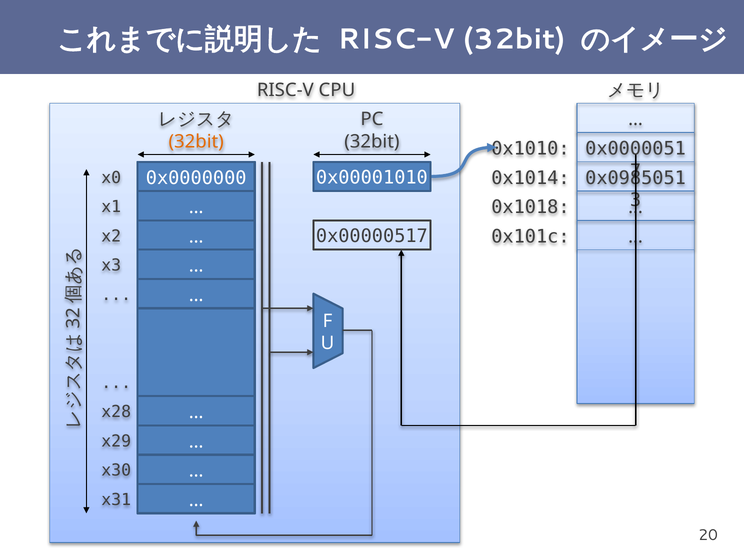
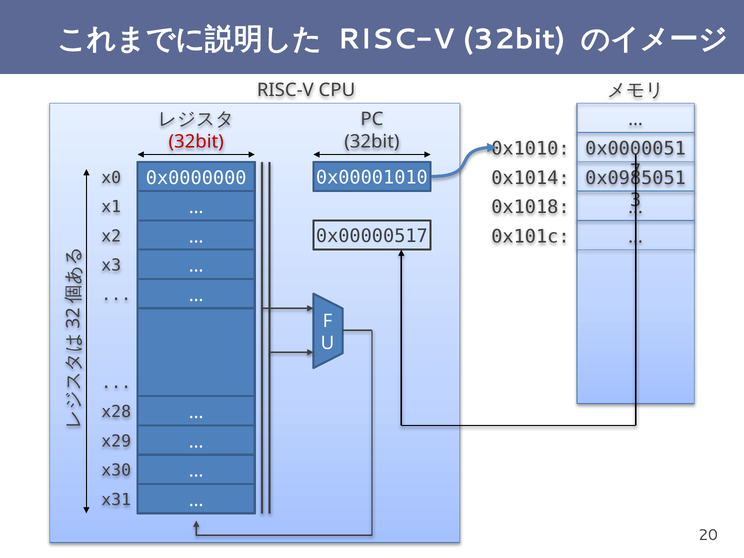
32bit colour: orange -> red (196, 142)
